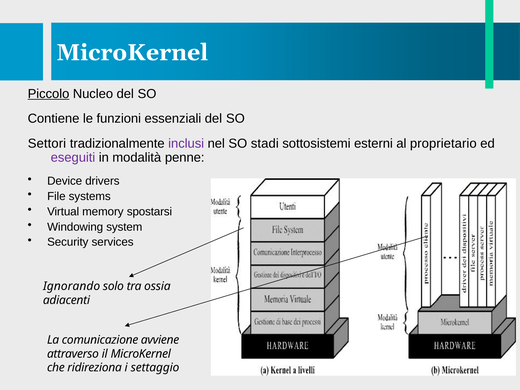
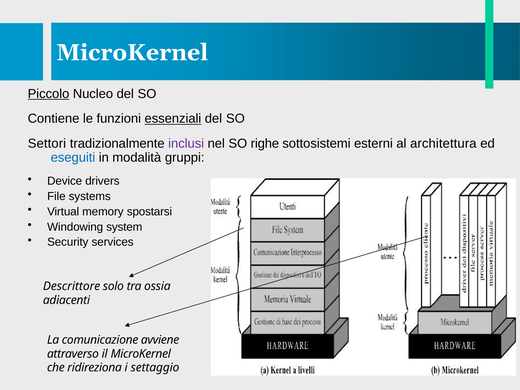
essenziali underline: none -> present (173, 119)
stadi: stadi -> righe (265, 144)
proprietario: proprietario -> architettura (443, 144)
eseguiti colour: purple -> blue (73, 158)
penne: penne -> gruppi (185, 158)
Ignorando: Ignorando -> Descrittore (72, 286)
